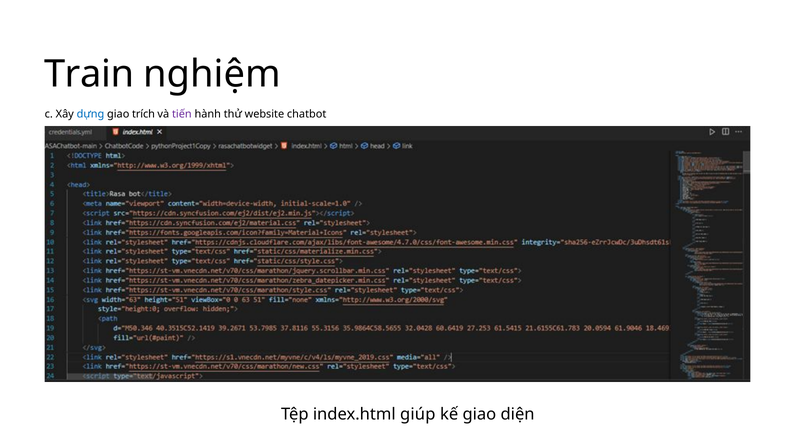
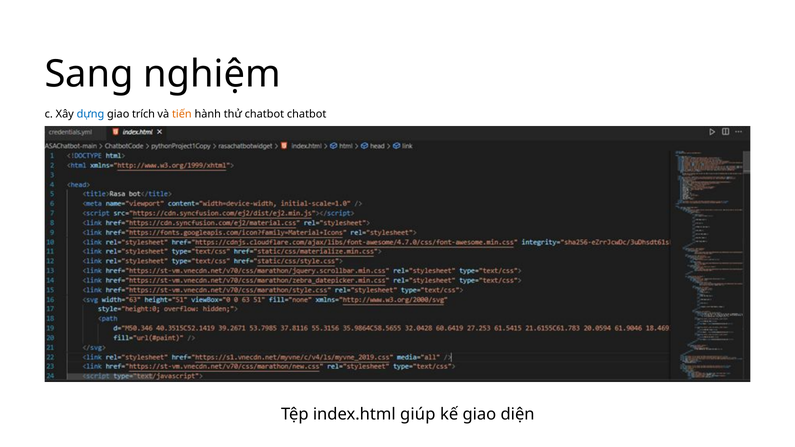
Train: Train -> Sang (89, 74)
tiến colour: purple -> orange (182, 114)
thử website: website -> chatbot (264, 114)
